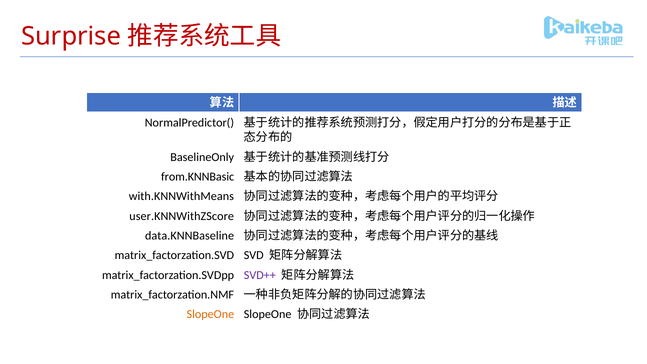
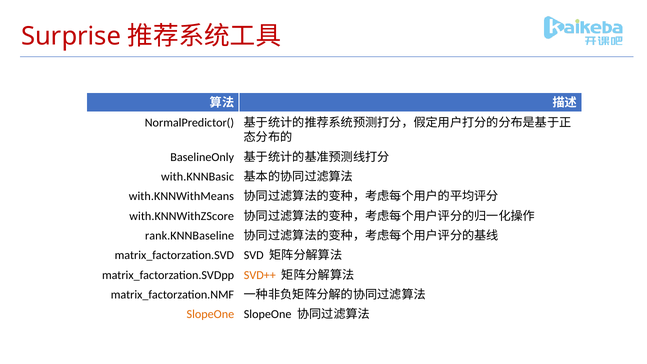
from.KNNBasic: from.KNNBasic -> with.KNNBasic (198, 177)
user.KNNWithZScore: user.KNNWithZScore -> with.KNNWithZScore (182, 216)
data.KNNBaseline: data.KNNBaseline -> rank.KNNBaseline (190, 236)
SVD++ colour: purple -> orange (260, 275)
